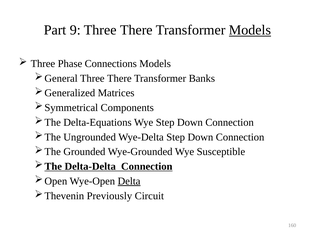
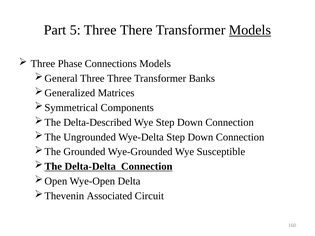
9: 9 -> 5 (75, 30)
There: There -> Three (119, 78)
Delta-Equations: Delta-Equations -> Delta-Described (98, 123)
Delta underline: present -> none (129, 181)
Previously: Previously -> Associated (109, 196)
